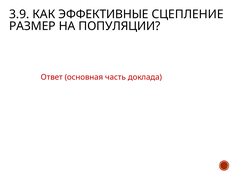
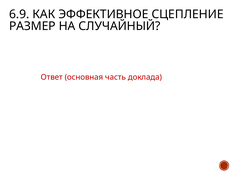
3.9: 3.9 -> 6.9 (19, 14)
ЭФФЕКТИВНЫЕ: ЭФФЕКТИВНЫЕ -> ЭФФЕКТИВНОЕ (103, 14)
ПОПУЛЯЦИИ: ПОПУЛЯЦИИ -> СЛУЧАЙНЫЙ (119, 26)
